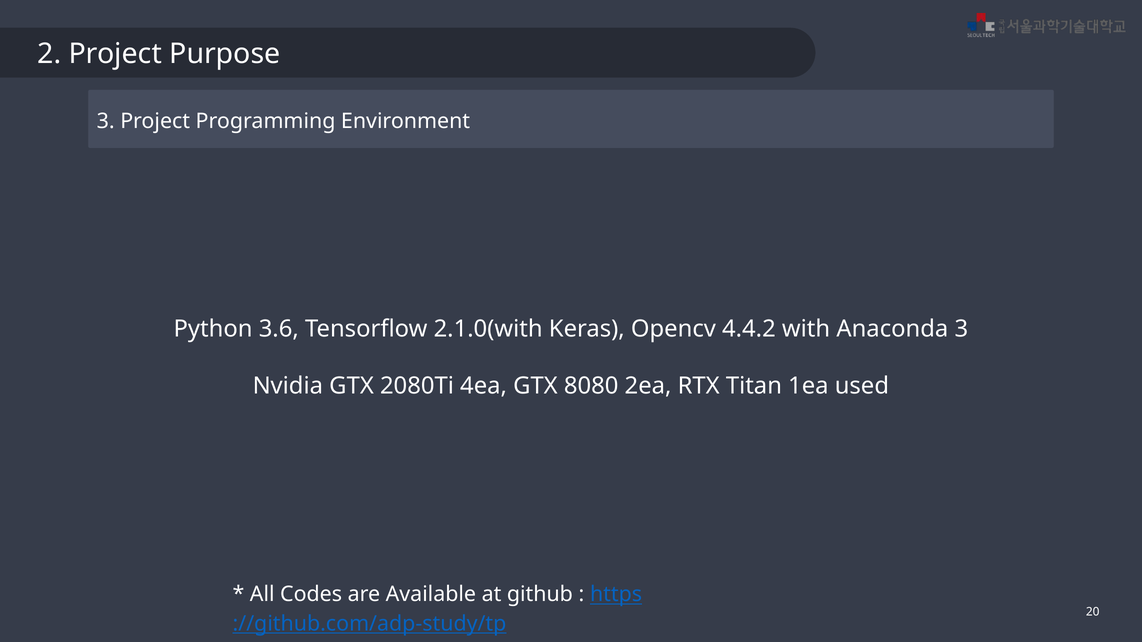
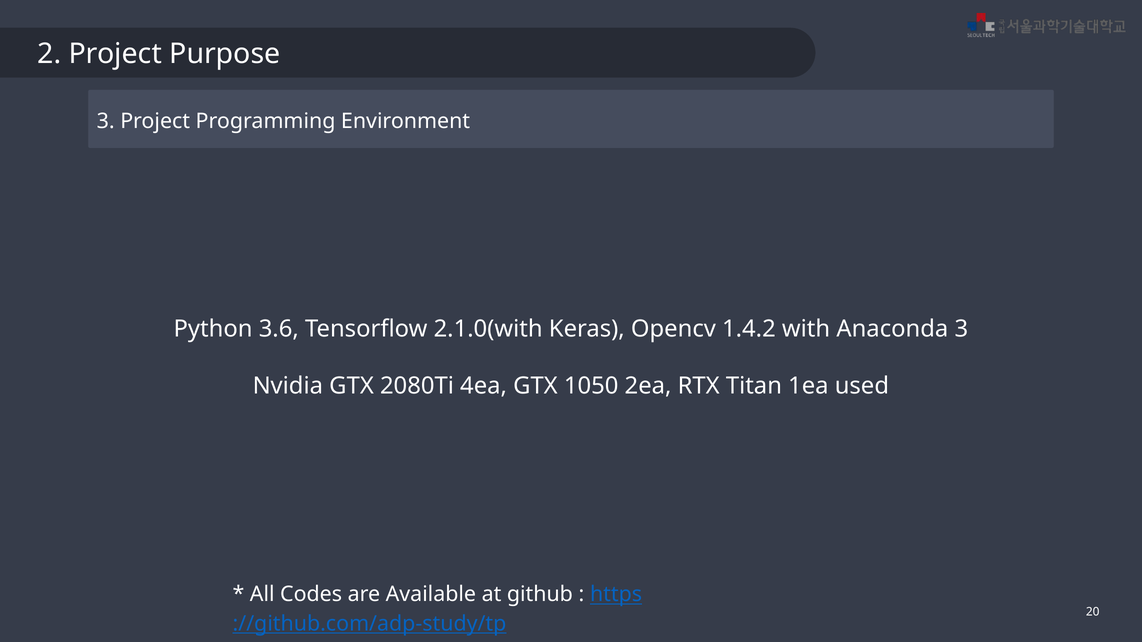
4.4.2: 4.4.2 -> 1.4.2 (749, 329)
8080: 8080 -> 1050 (591, 386)
